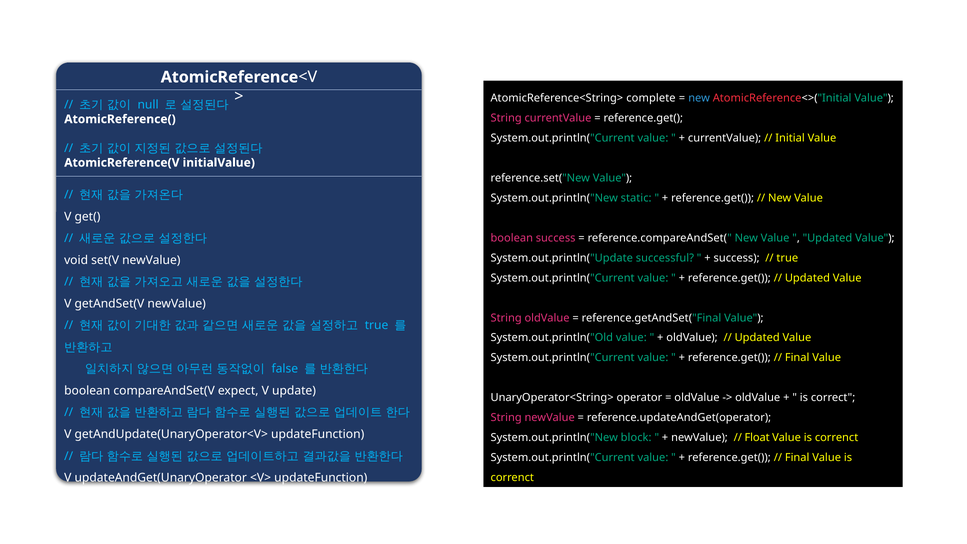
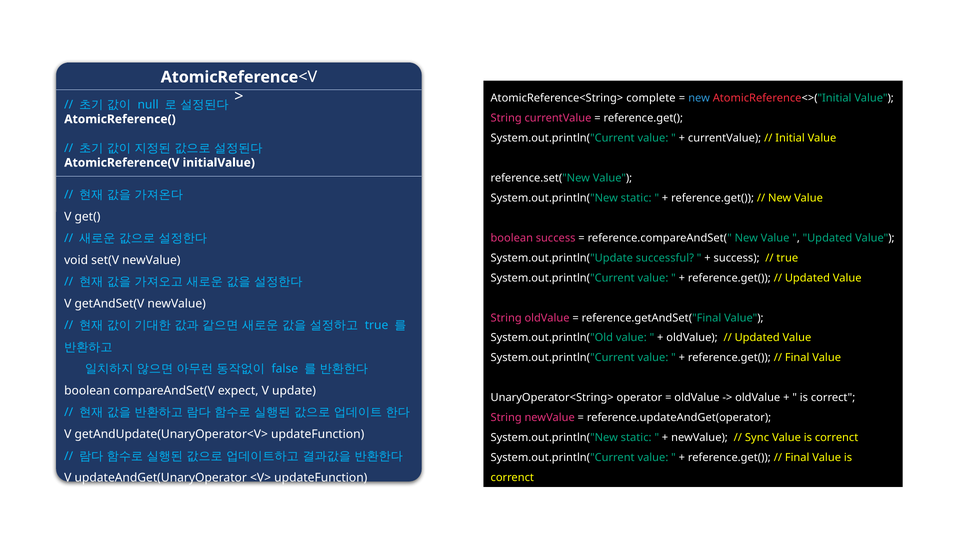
block: block -> static (636, 438)
Float: Float -> Sync (757, 438)
